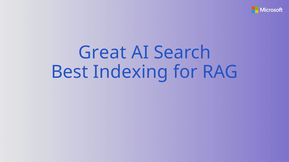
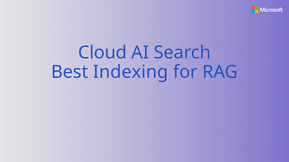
Great: Great -> Cloud (102, 53)
